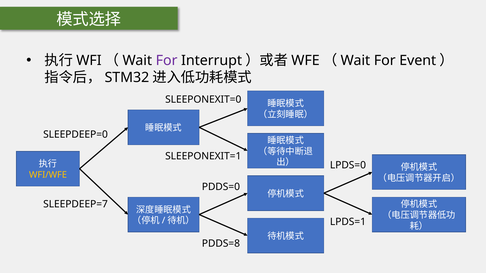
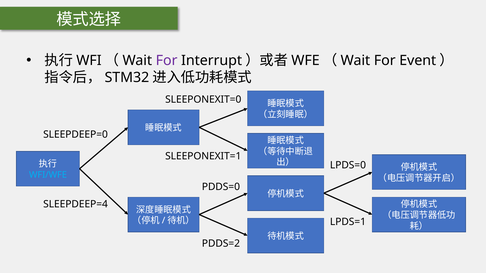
WFI/WFE colour: yellow -> light blue (48, 175)
SLEEPDEEP=7: SLEEPDEEP=7 -> SLEEPDEEP=4 (76, 205)
PDDS=8: PDDS=8 -> PDDS=2 (221, 244)
